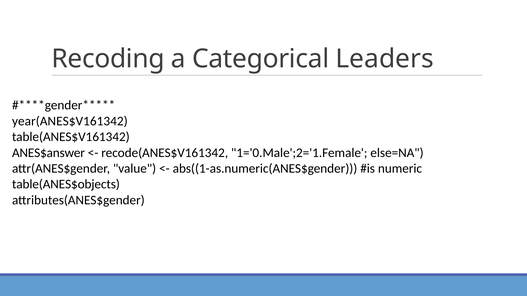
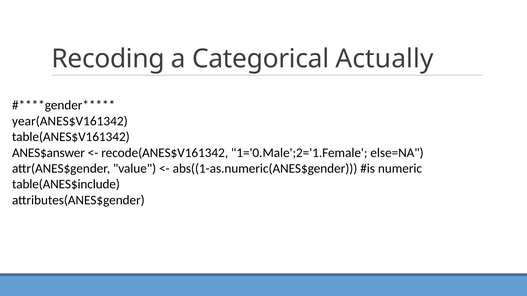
Leaders: Leaders -> Actually (385, 59)
table(ANES$objects: table(ANES$objects -> table(ANES$include (66, 185)
